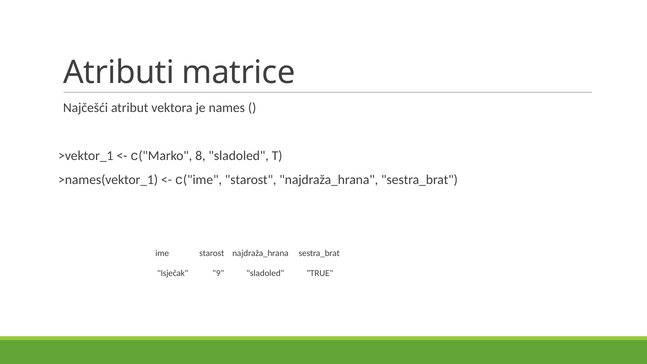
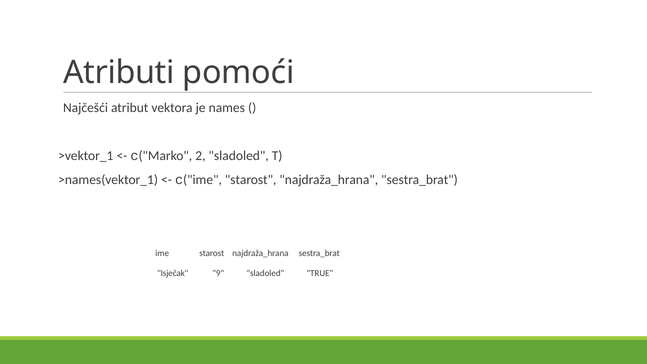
matrice: matrice -> pomoći (238, 72)
8: 8 -> 2 (200, 156)
